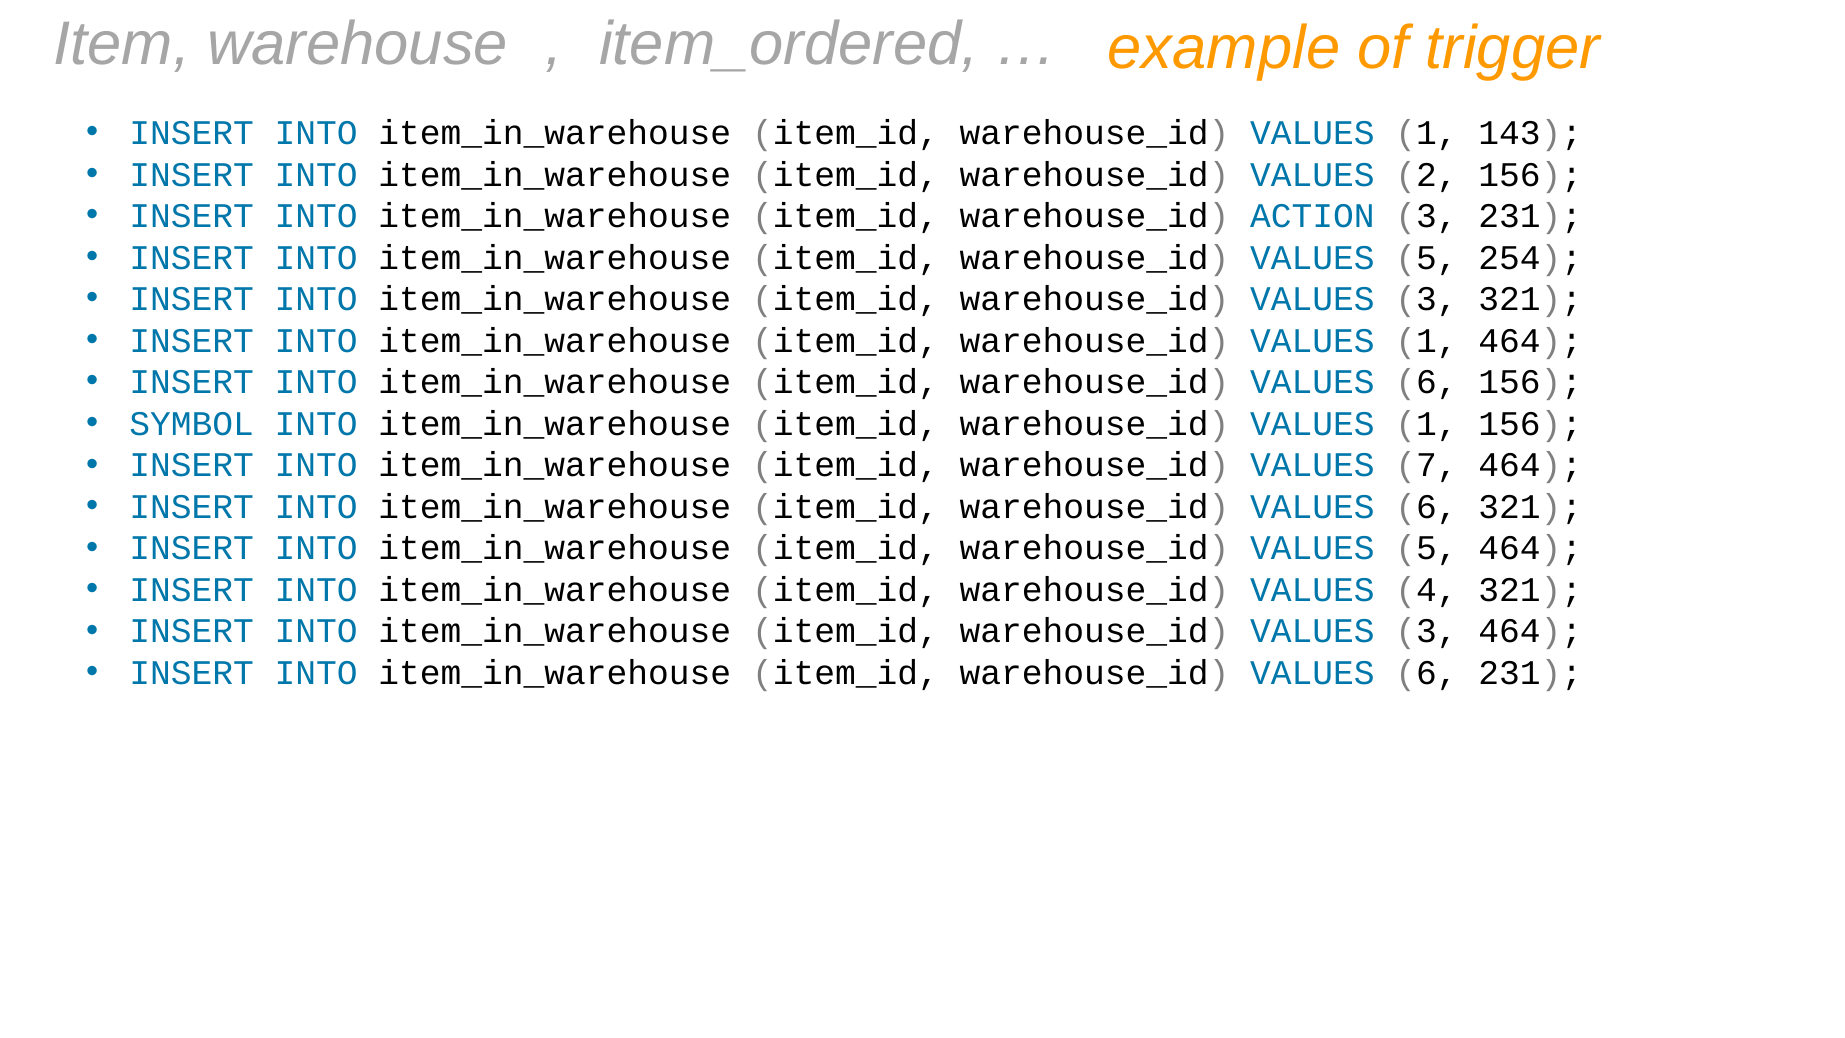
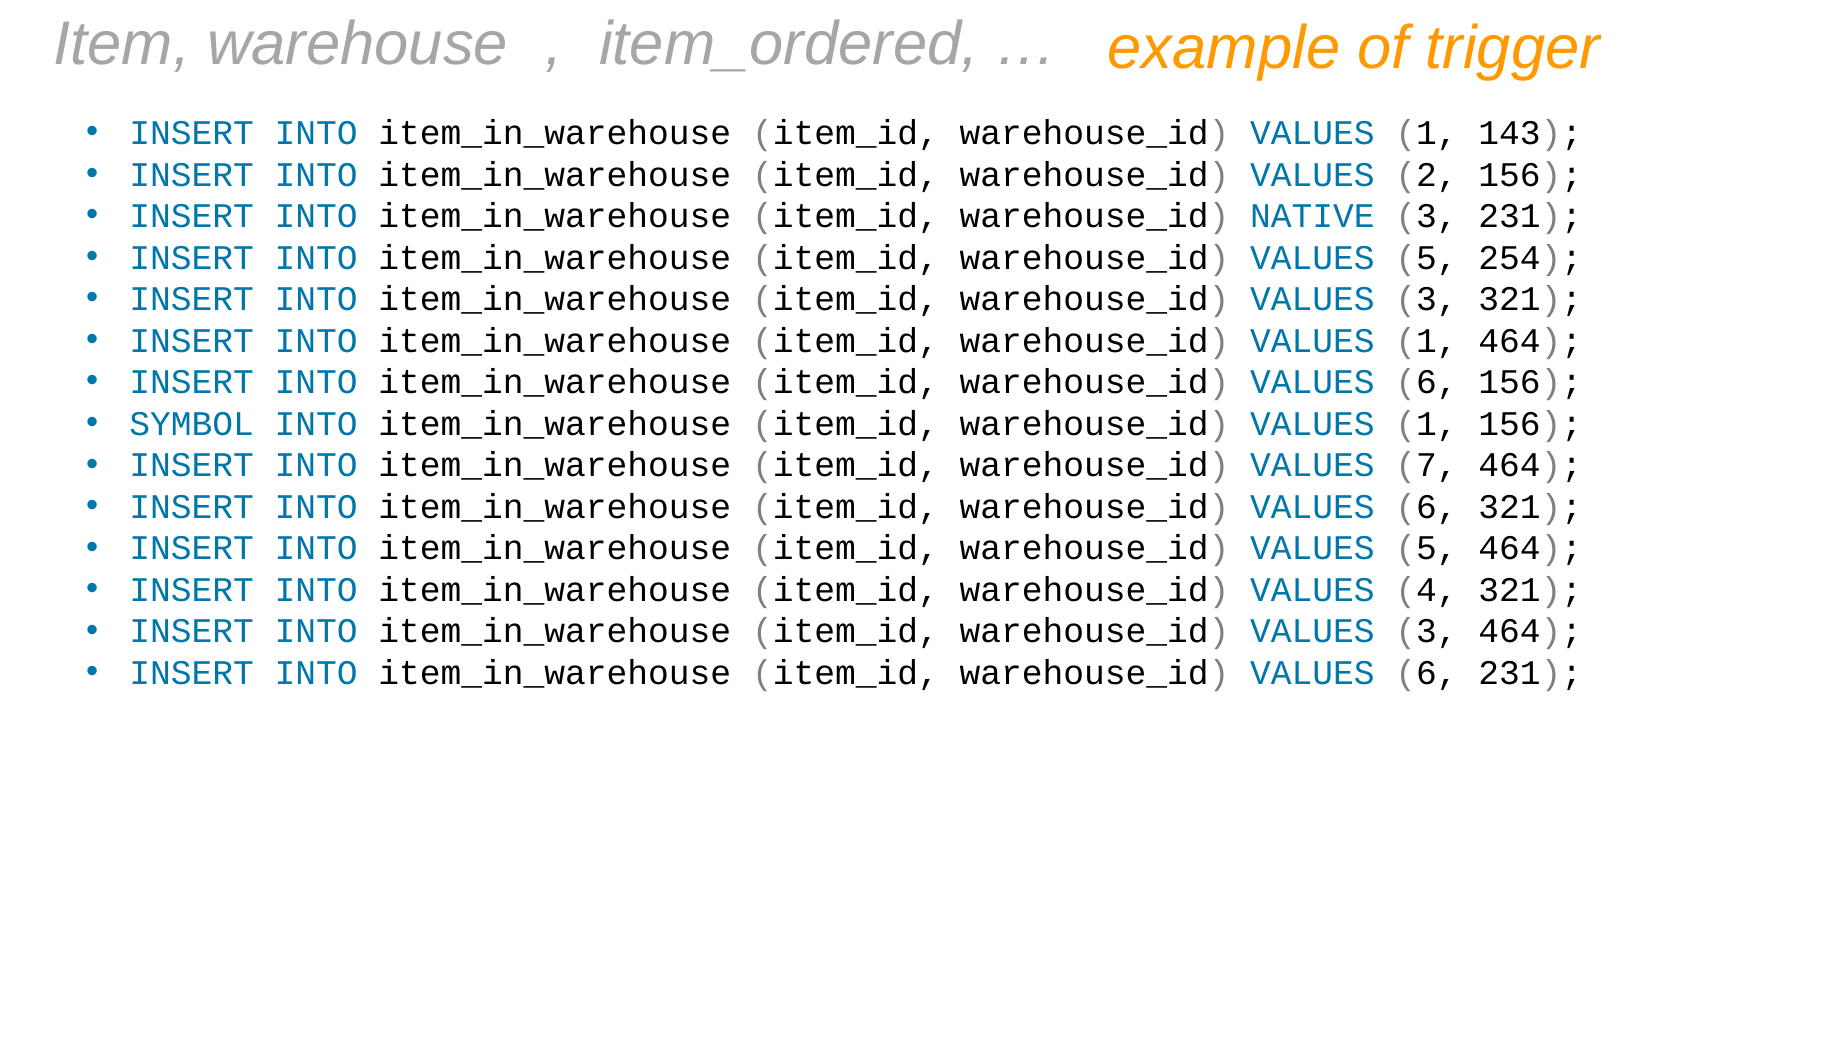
ACTION: ACTION -> NATIVE (1312, 216)
